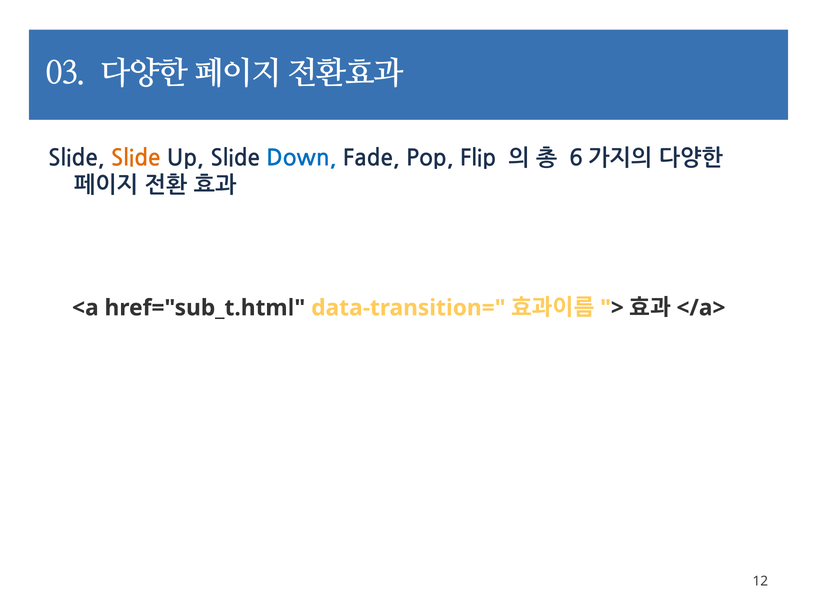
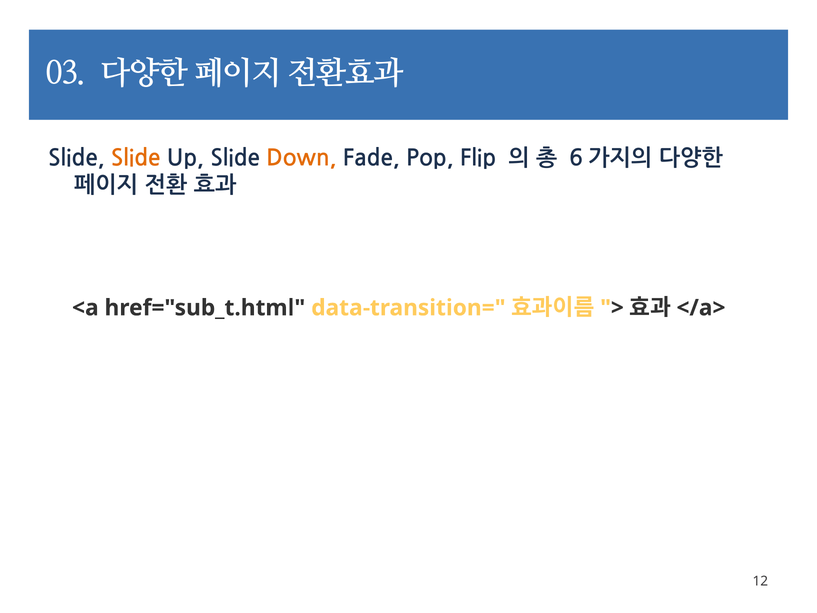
Down colour: blue -> orange (301, 158)
